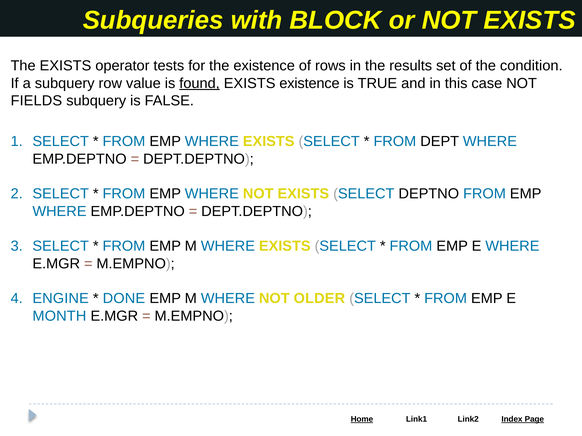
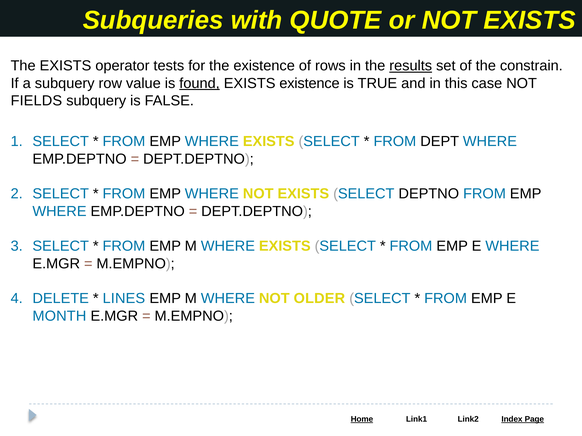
BLOCK: BLOCK -> QUOTE (336, 20)
results underline: none -> present (411, 66)
condition: condition -> constrain (531, 66)
ENGINE: ENGINE -> DELETE (61, 299)
DONE: DONE -> LINES (124, 299)
